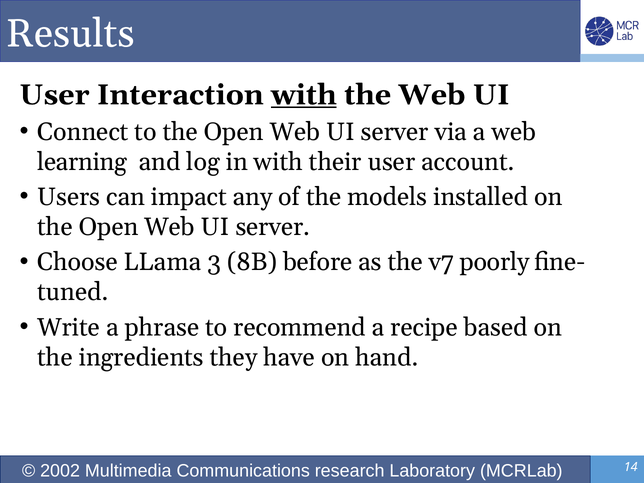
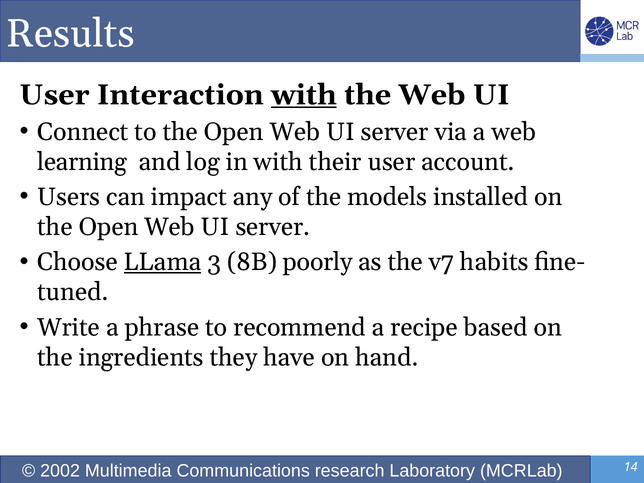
LLama underline: none -> present (162, 262)
before: before -> poorly (318, 262)
poorly: poorly -> habits (494, 262)
